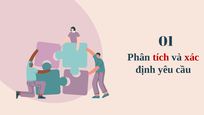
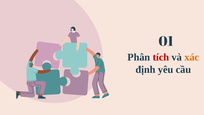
xác colour: red -> orange (192, 57)
